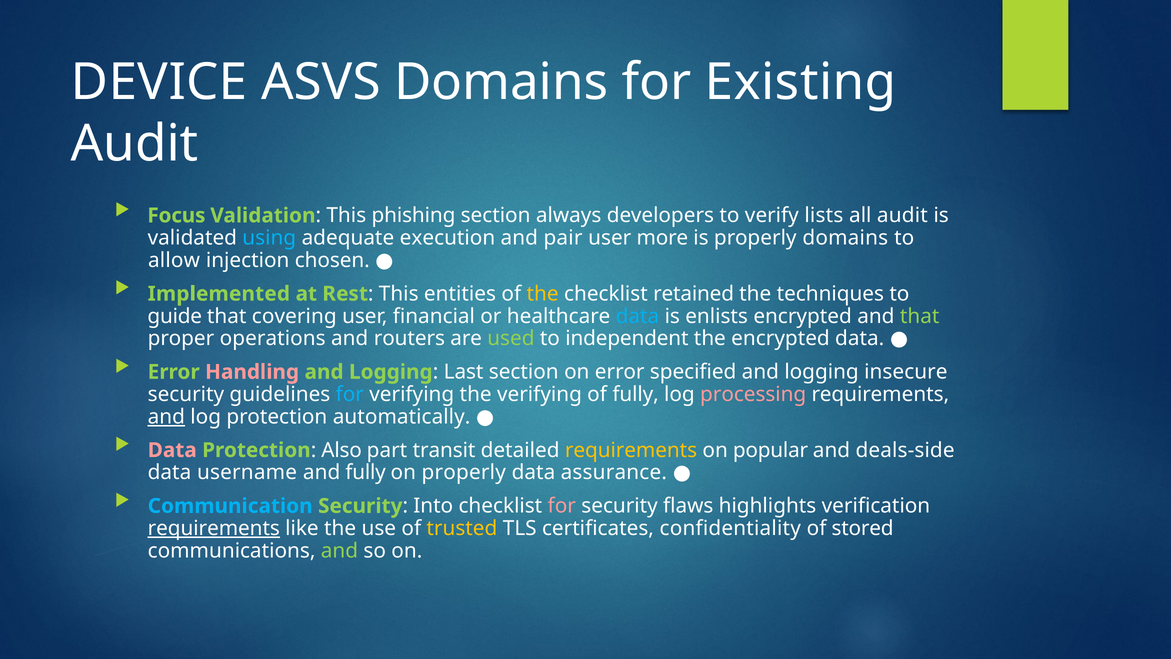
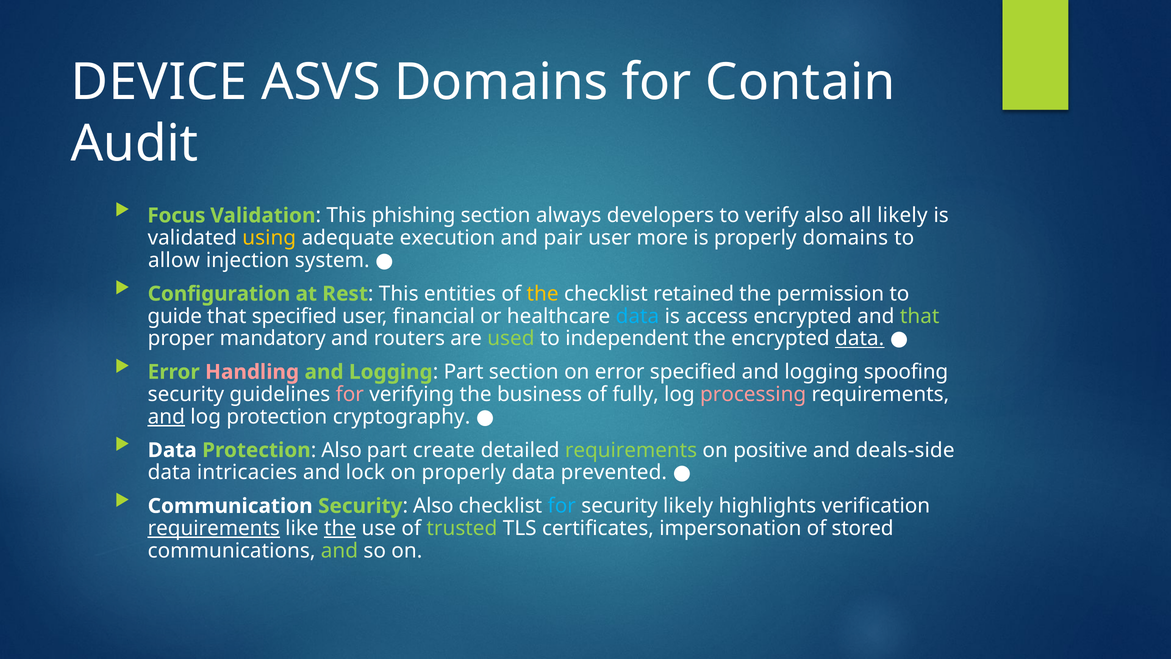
Existing: Existing -> Contain (801, 82)
verify lists: lists -> also (824, 215)
all audit: audit -> likely (902, 215)
using colour: light blue -> yellow (269, 238)
chosen: chosen -> system (332, 260)
Implemented: Implemented -> Configuration (219, 294)
techniques: techniques -> permission (830, 294)
that covering: covering -> specified (294, 316)
enlists: enlists -> access (717, 316)
operations: operations -> mandatory (273, 338)
data underline: none -> present (860, 338)
Logging Last: Last -> Part (464, 372)
insecure: insecure -> spoofing (906, 372)
for colour: light blue -> pink (350, 394)
the verifying: verifying -> business (540, 394)
automatically: automatically -> cryptography (402, 417)
Data colour: pink -> white (172, 450)
transit: transit -> create (444, 450)
requirements colour: yellow -> light green (631, 450)
popular: popular -> positive (771, 450)
username: username -> intricacies (247, 472)
and fully: fully -> lock (365, 472)
assurance: assurance -> prevented (614, 472)
Communication colour: light blue -> white (230, 506)
Security Into: Into -> Also (433, 506)
for colour: pink -> light blue (562, 506)
security flaws: flaws -> likely (688, 506)
the underline: none -> present (340, 528)
trusted colour: yellow -> light green (462, 528)
confidentiality: confidentiality -> impersonation (730, 528)
